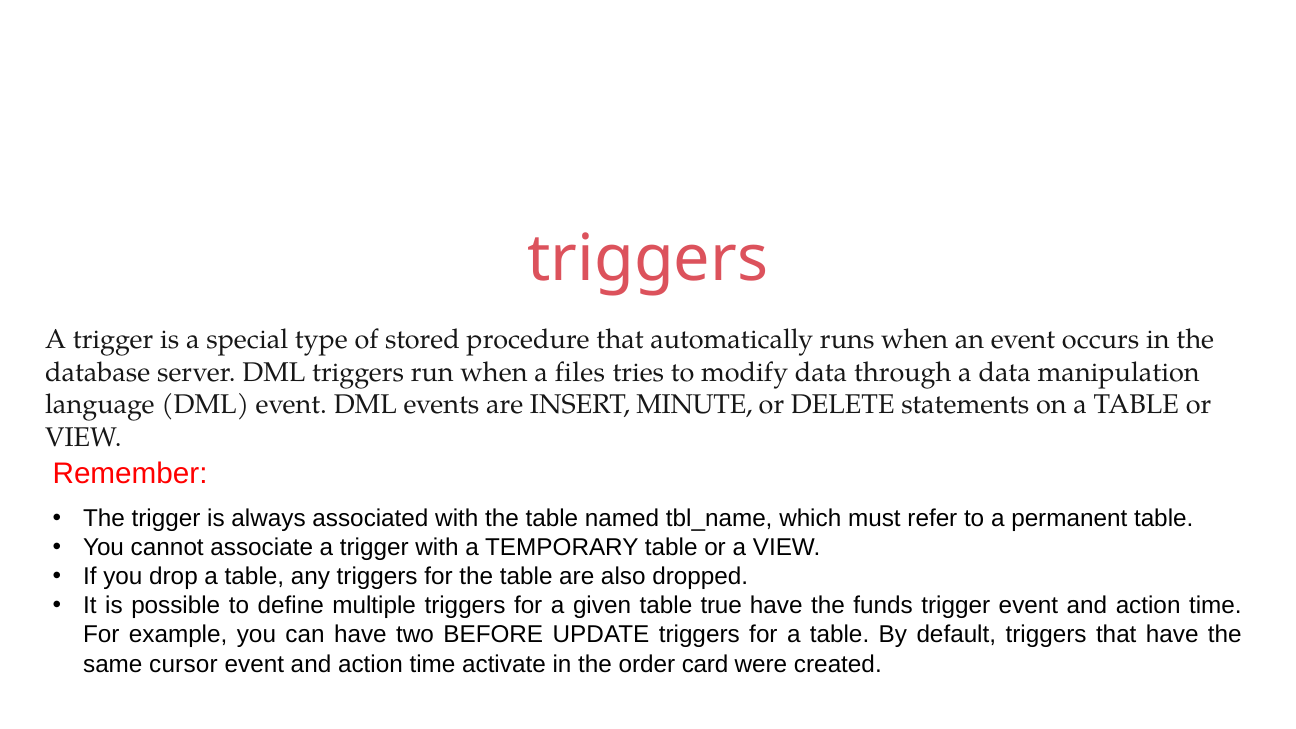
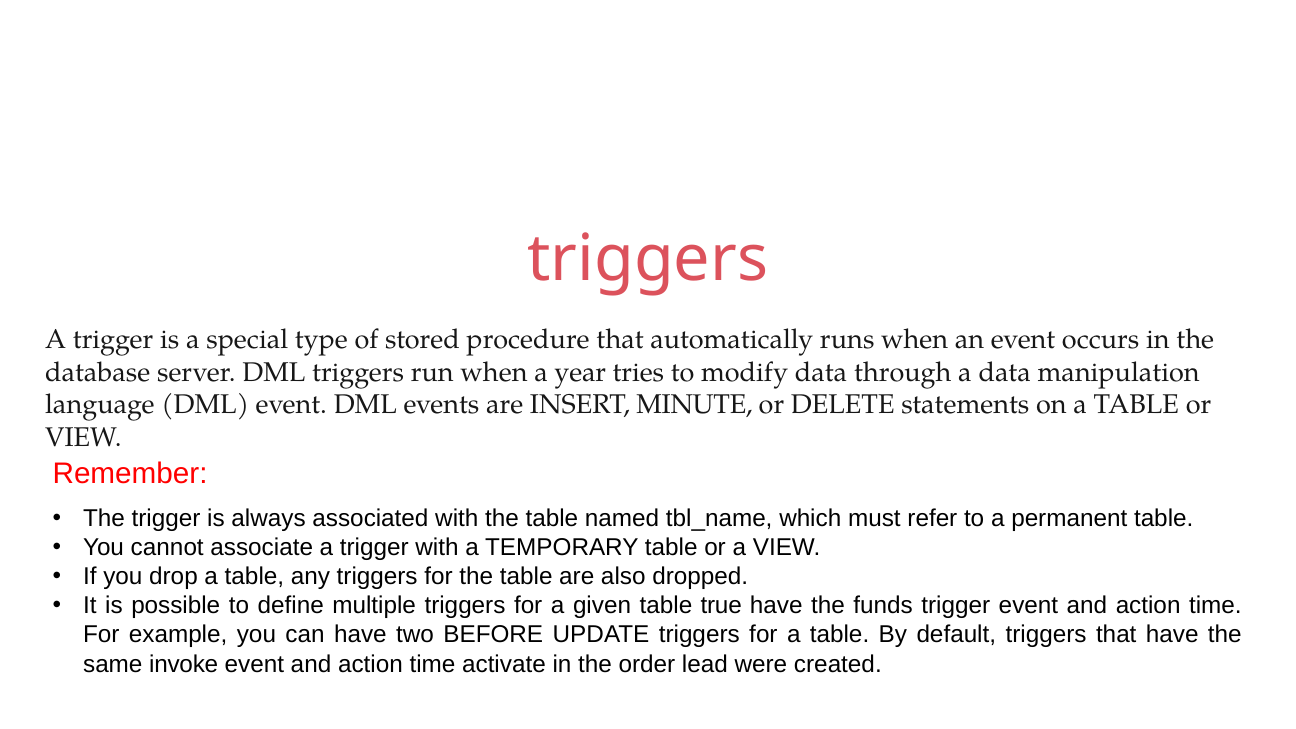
files: files -> year (580, 372)
cursor: cursor -> invoke (184, 664)
card: card -> lead (705, 664)
